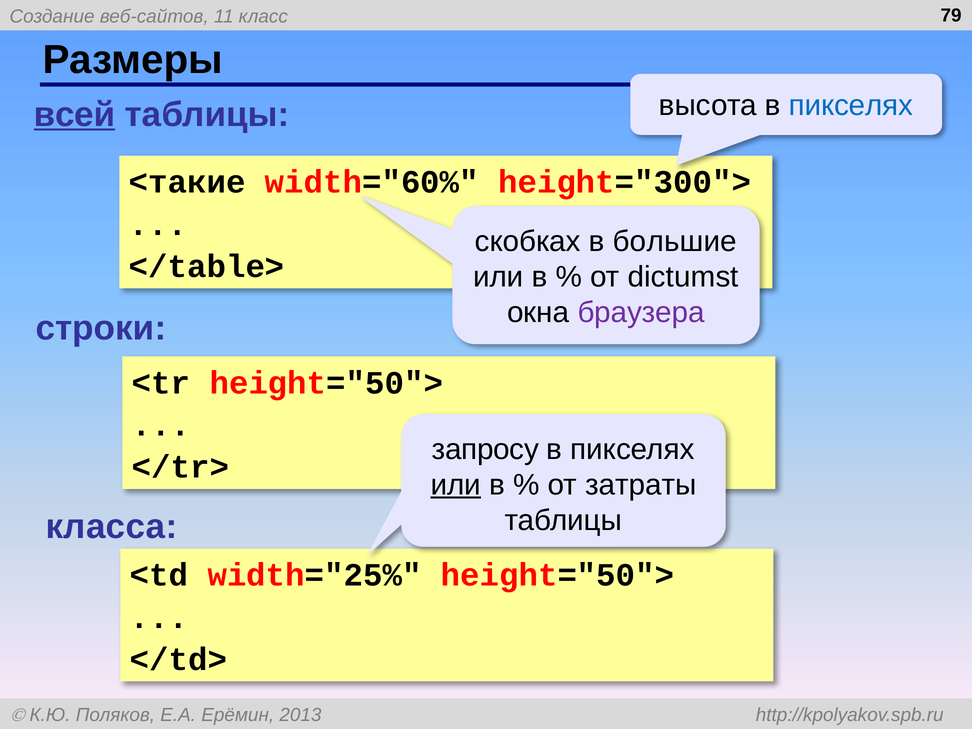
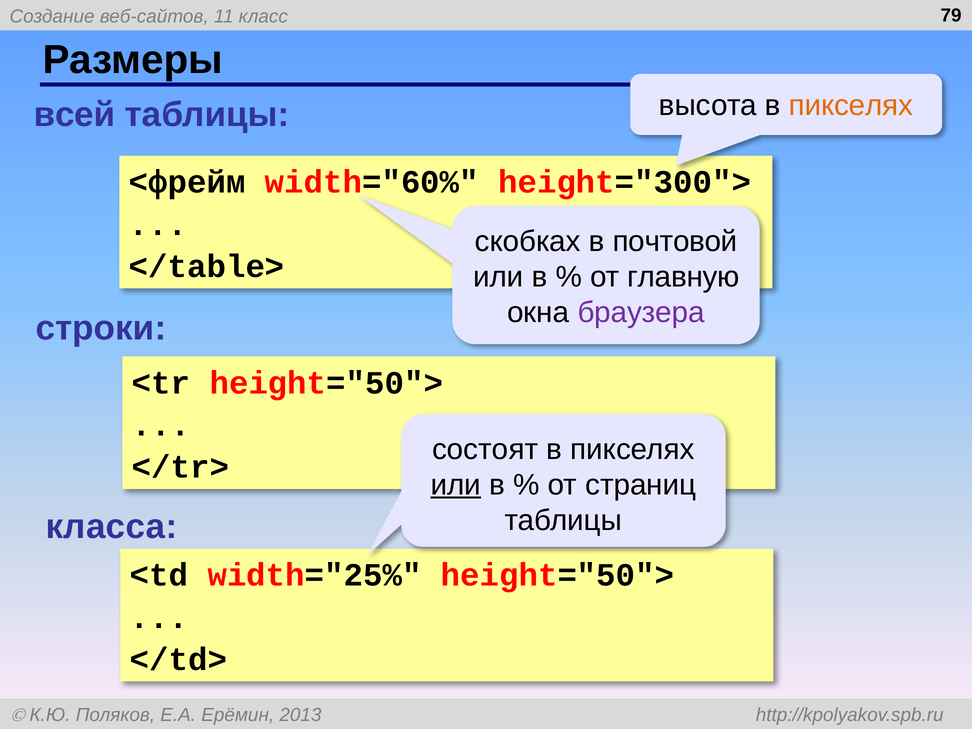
пикселях colour: blue -> orange (851, 106)
всей underline: present -> none (74, 114)
<такие: <такие -> <фрейм (187, 182)
большие: большие -> почтовой (675, 241)
dictumst: dictumst -> главную (683, 277)
запросу: запросу -> состоят (485, 449)
затраты: затраты -> страниц (641, 485)
